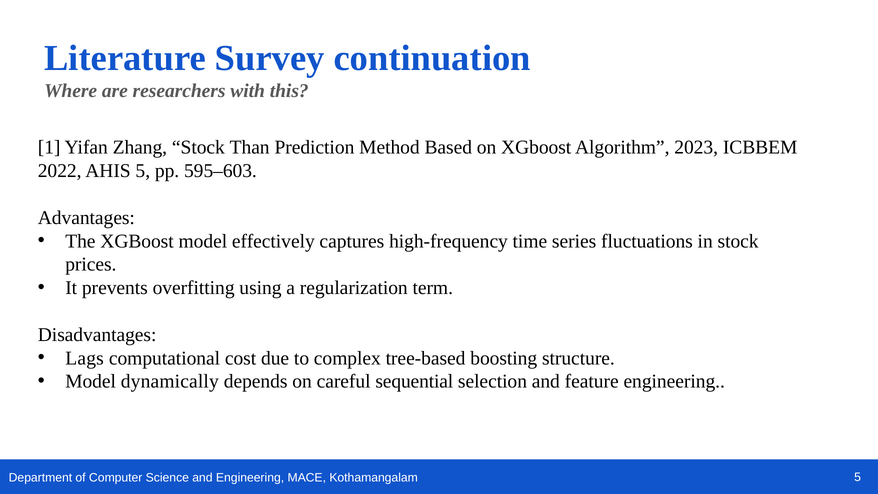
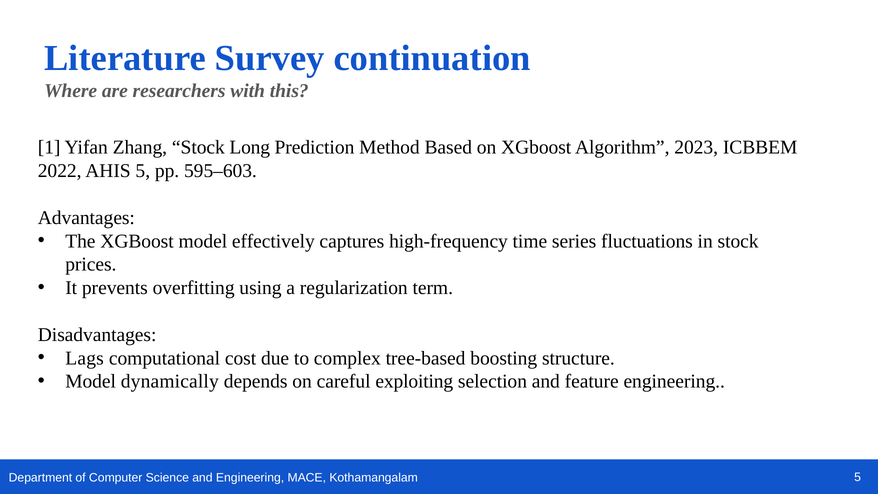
Than: Than -> Long (250, 147)
sequential: sequential -> exploiting (414, 381)
